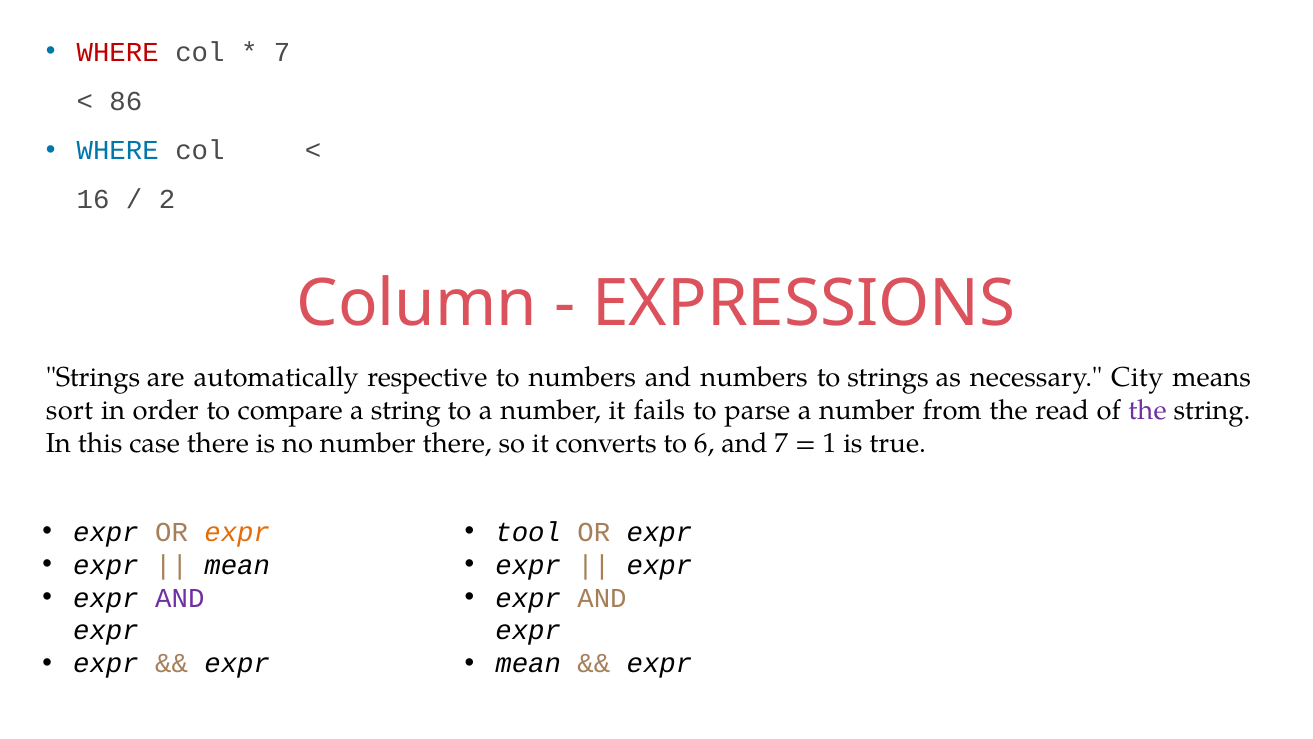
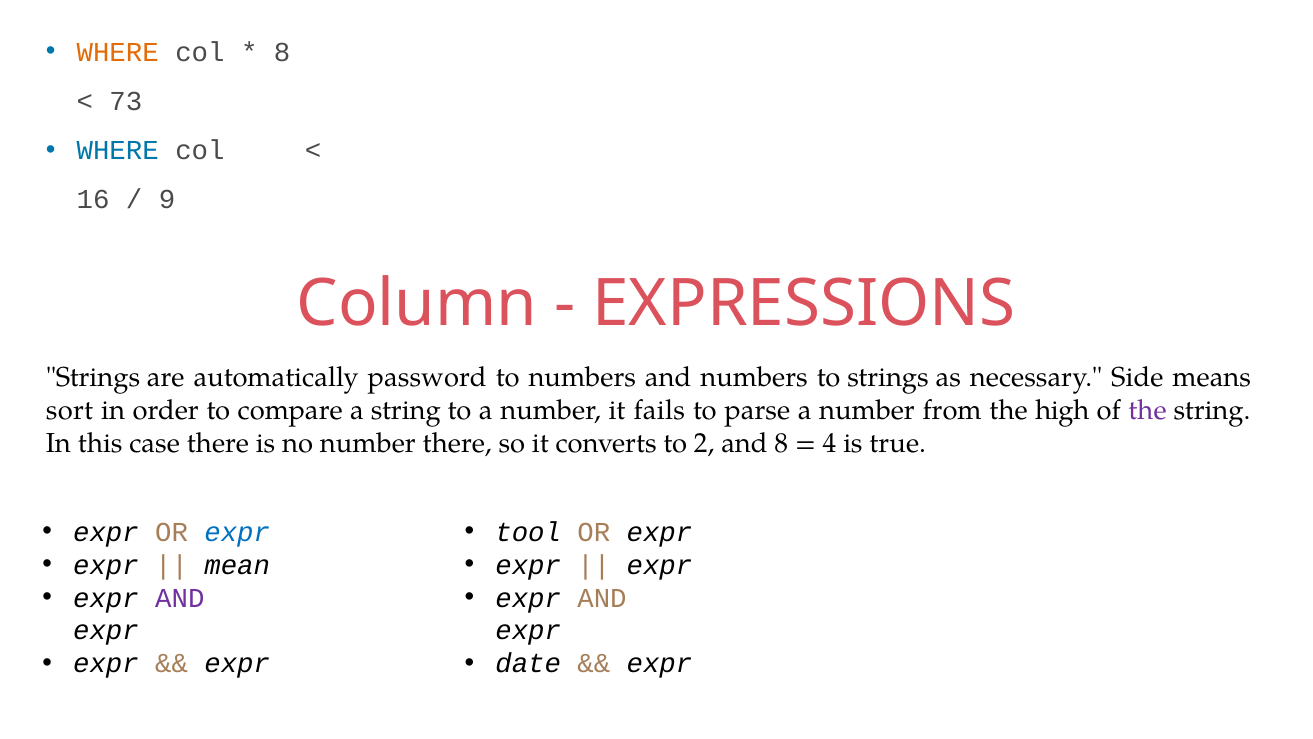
WHERE colour: red -> orange (118, 52)
7: 7 -> 8 (282, 52)
86: 86 -> 73 (126, 101)
2: 2 -> 9 (167, 200)
respective: respective -> password (427, 377)
City: City -> Side (1137, 377)
read: read -> high (1062, 410)
6: 6 -> 2 (704, 443)
and 7: 7 -> 8 (781, 443)
1: 1 -> 4 (829, 443)
expr colour: orange -> blue (237, 532)
mean: mean -> date (528, 663)
